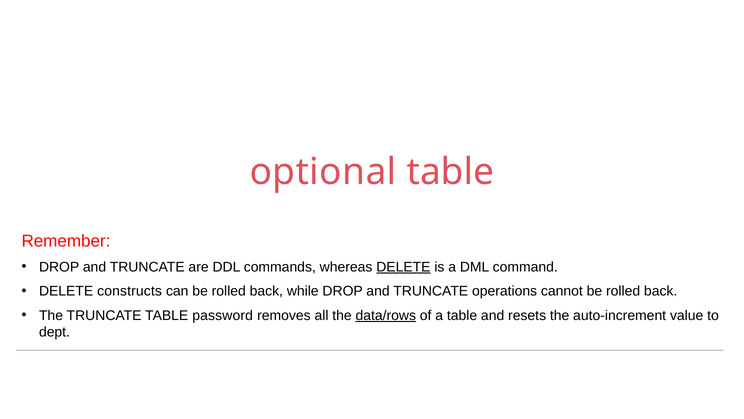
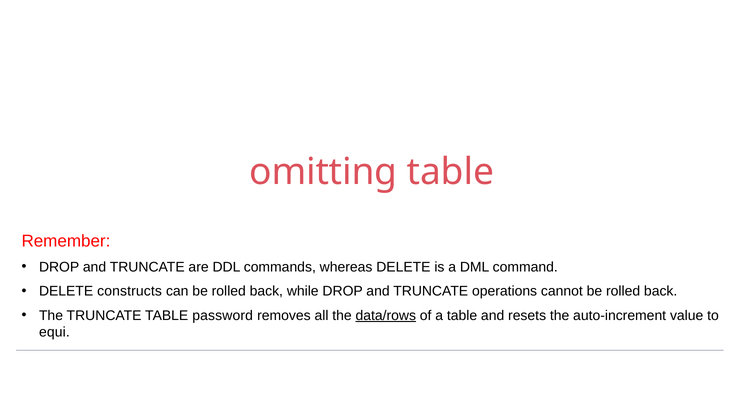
optional: optional -> omitting (323, 172)
DELETE underline: present -> none (403, 267)
dept: dept -> equi (54, 332)
